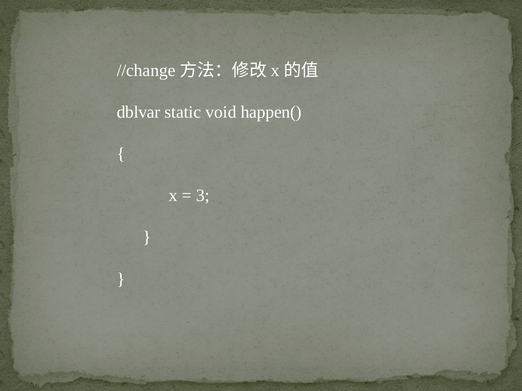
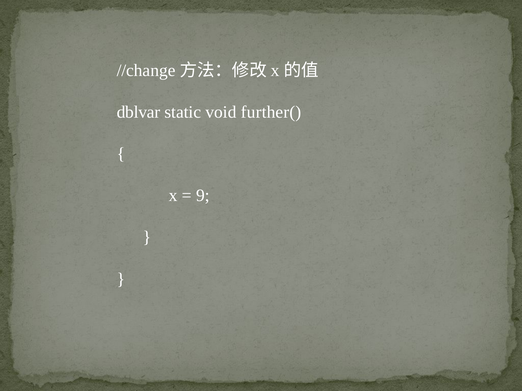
happen(: happen( -> further( (271, 112)
3: 3 -> 9 (203, 196)
